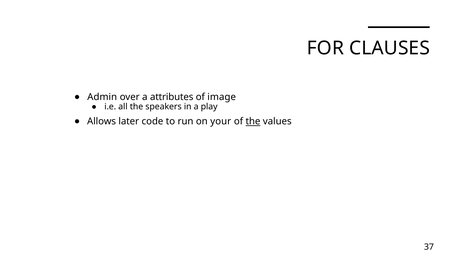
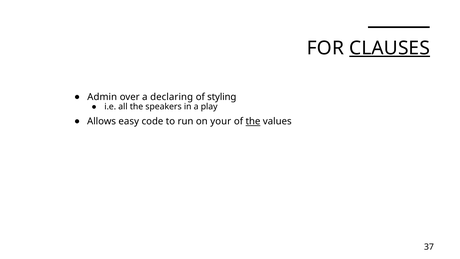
CLAUSES underline: none -> present (390, 48)
attributes: attributes -> declaring (172, 97)
image: image -> styling (222, 97)
later: later -> easy (129, 121)
